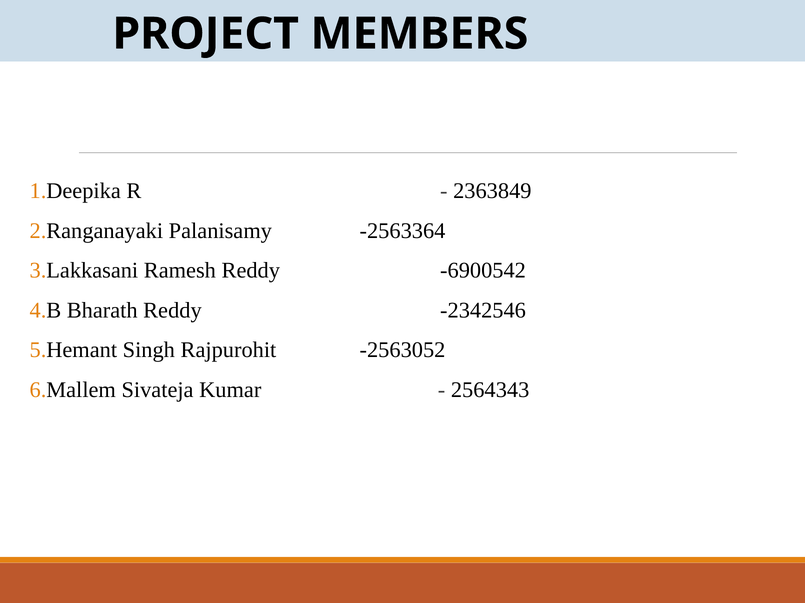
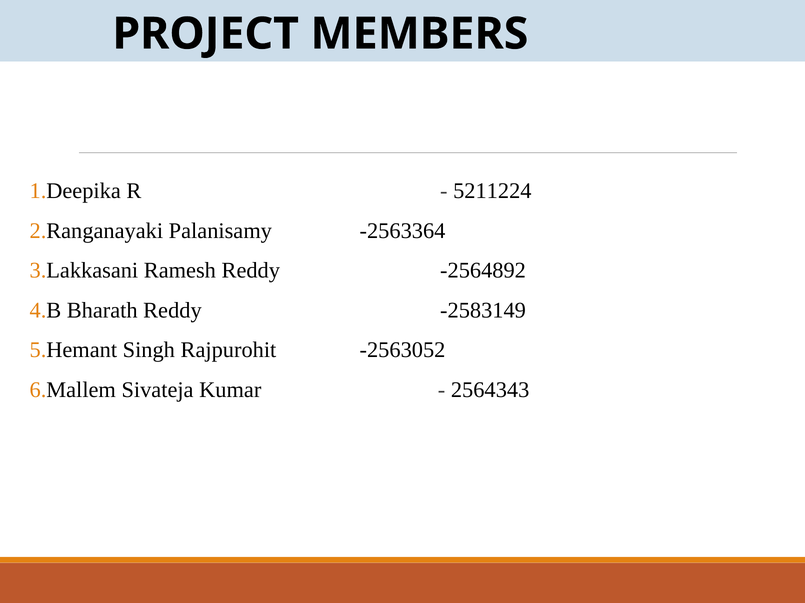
2363849: 2363849 -> 5211224 (492, 191)
-6900542: -6900542 -> -2564892 (483, 271)
-2342546: -2342546 -> -2583149 (483, 311)
